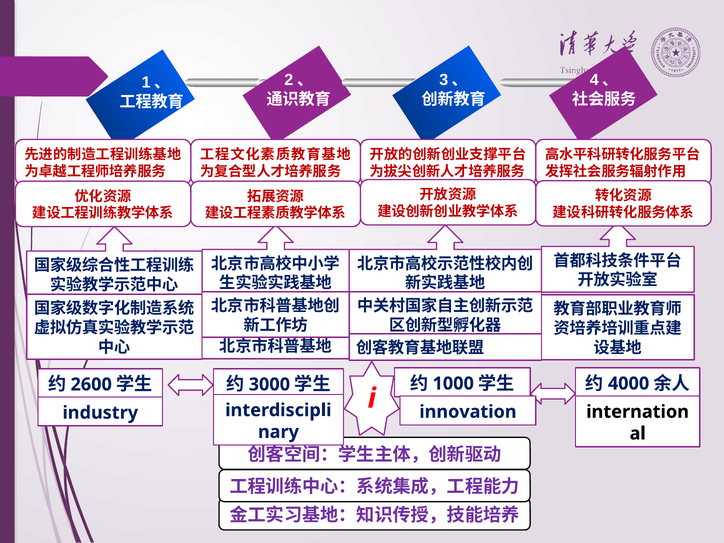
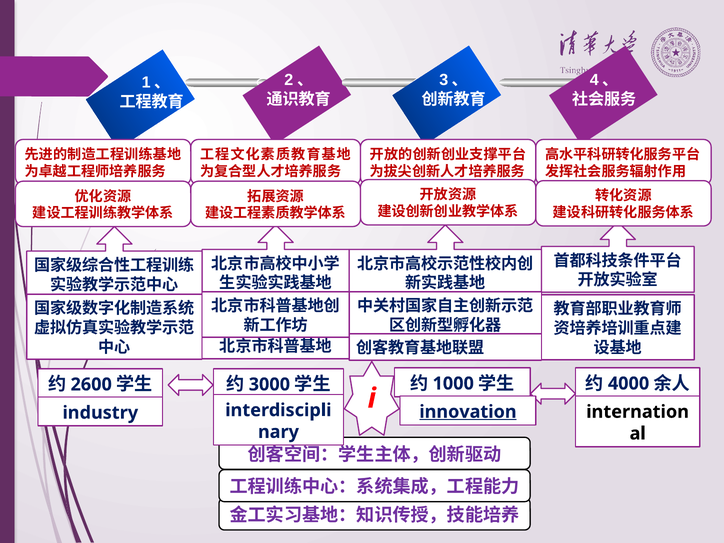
innovation underline: none -> present (468, 412)
